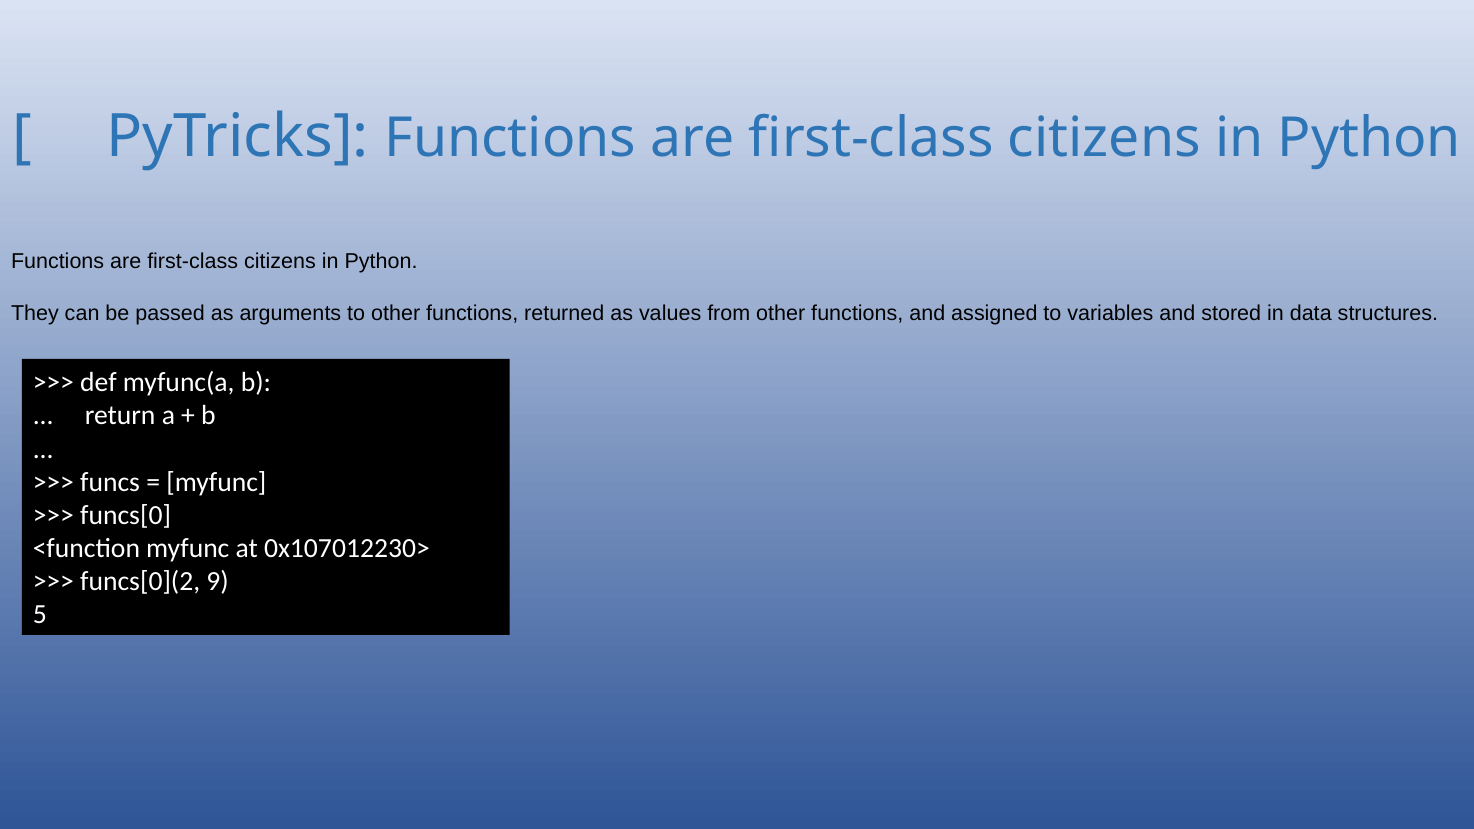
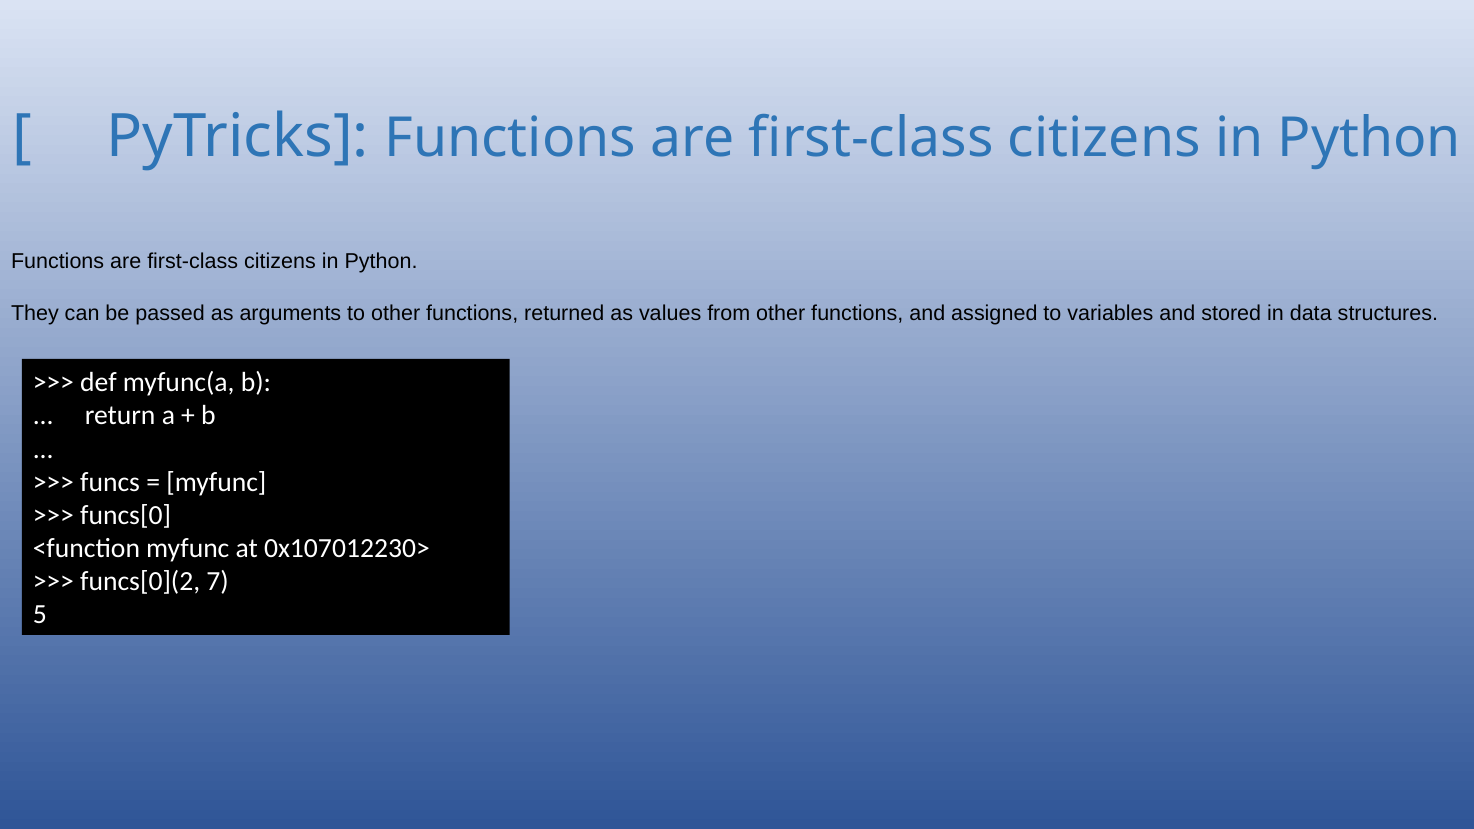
9: 9 -> 7 (218, 582)
